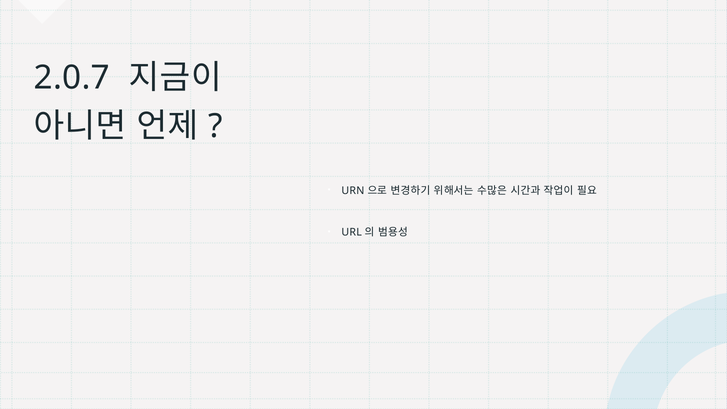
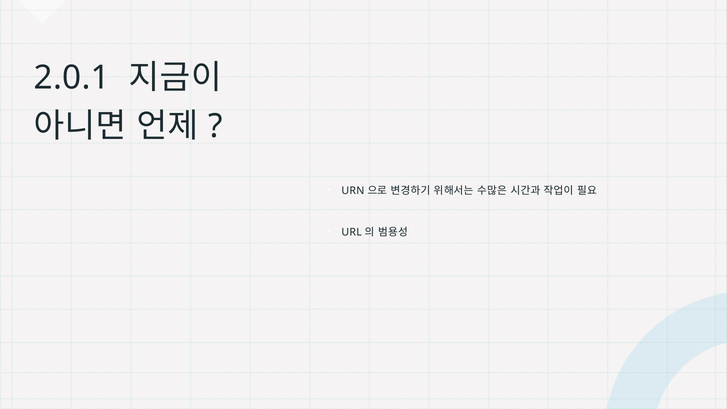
2.0.7: 2.0.7 -> 2.0.1 (72, 78)
